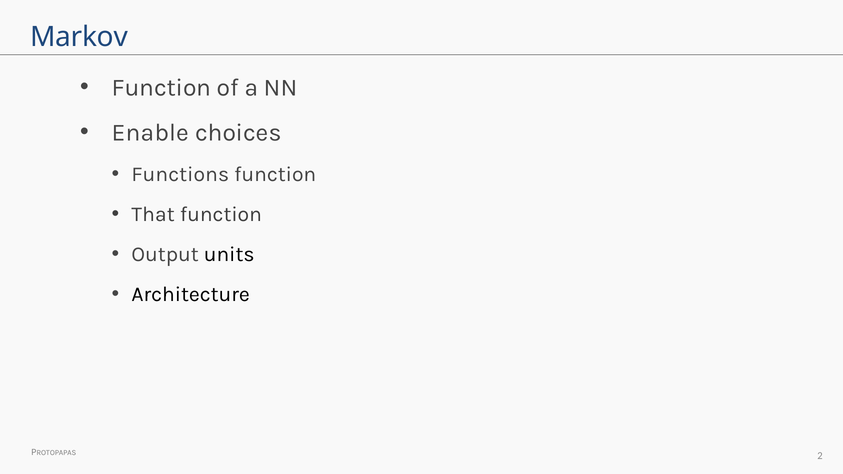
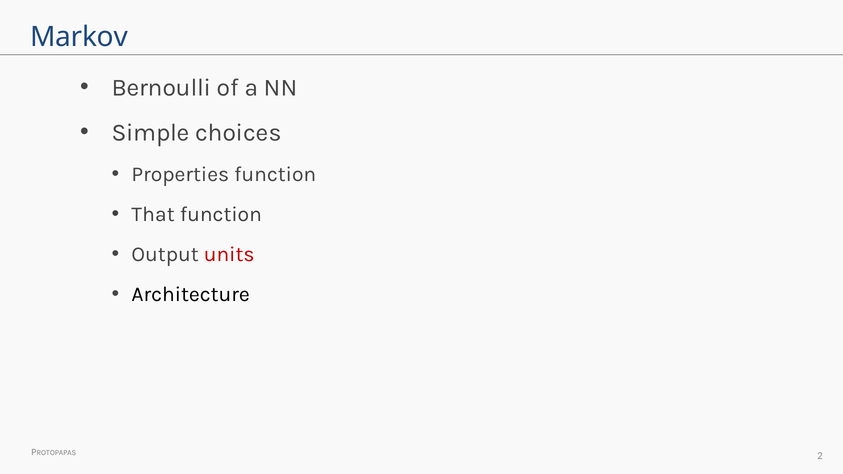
Function: Function -> Bernoulli (162, 88)
Enable: Enable -> Simple (151, 133)
Functions: Functions -> Properties (180, 175)
units colour: black -> red (229, 255)
